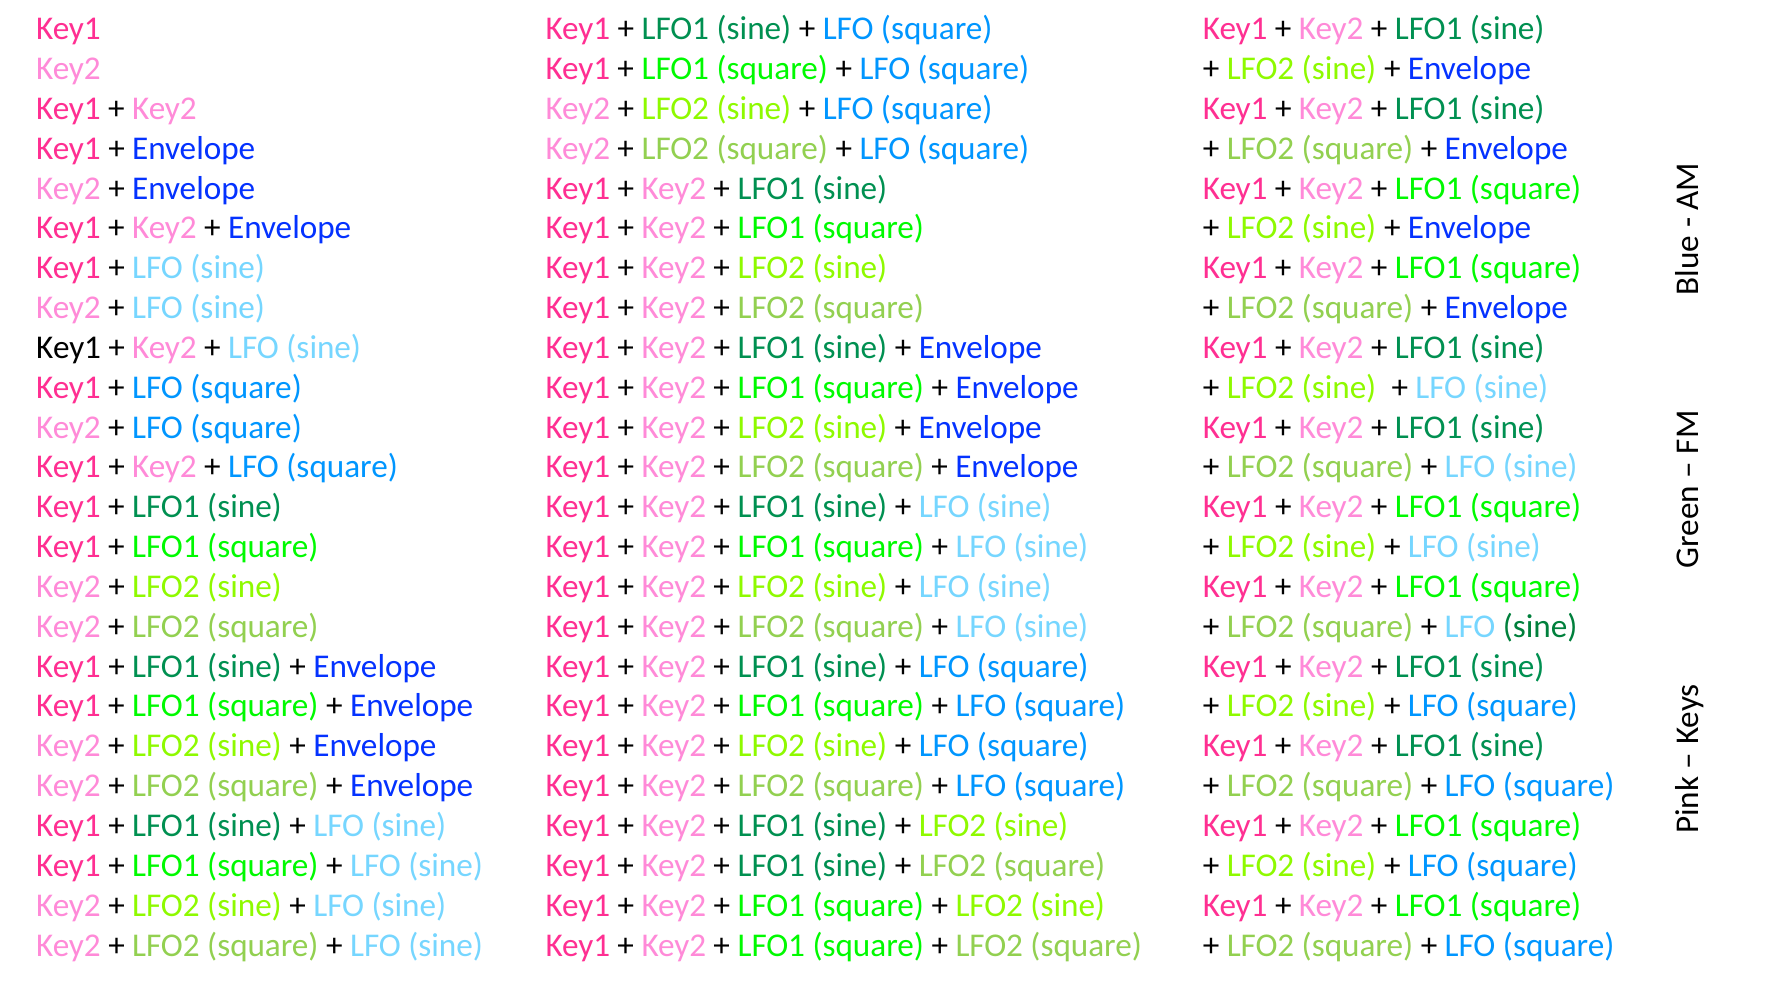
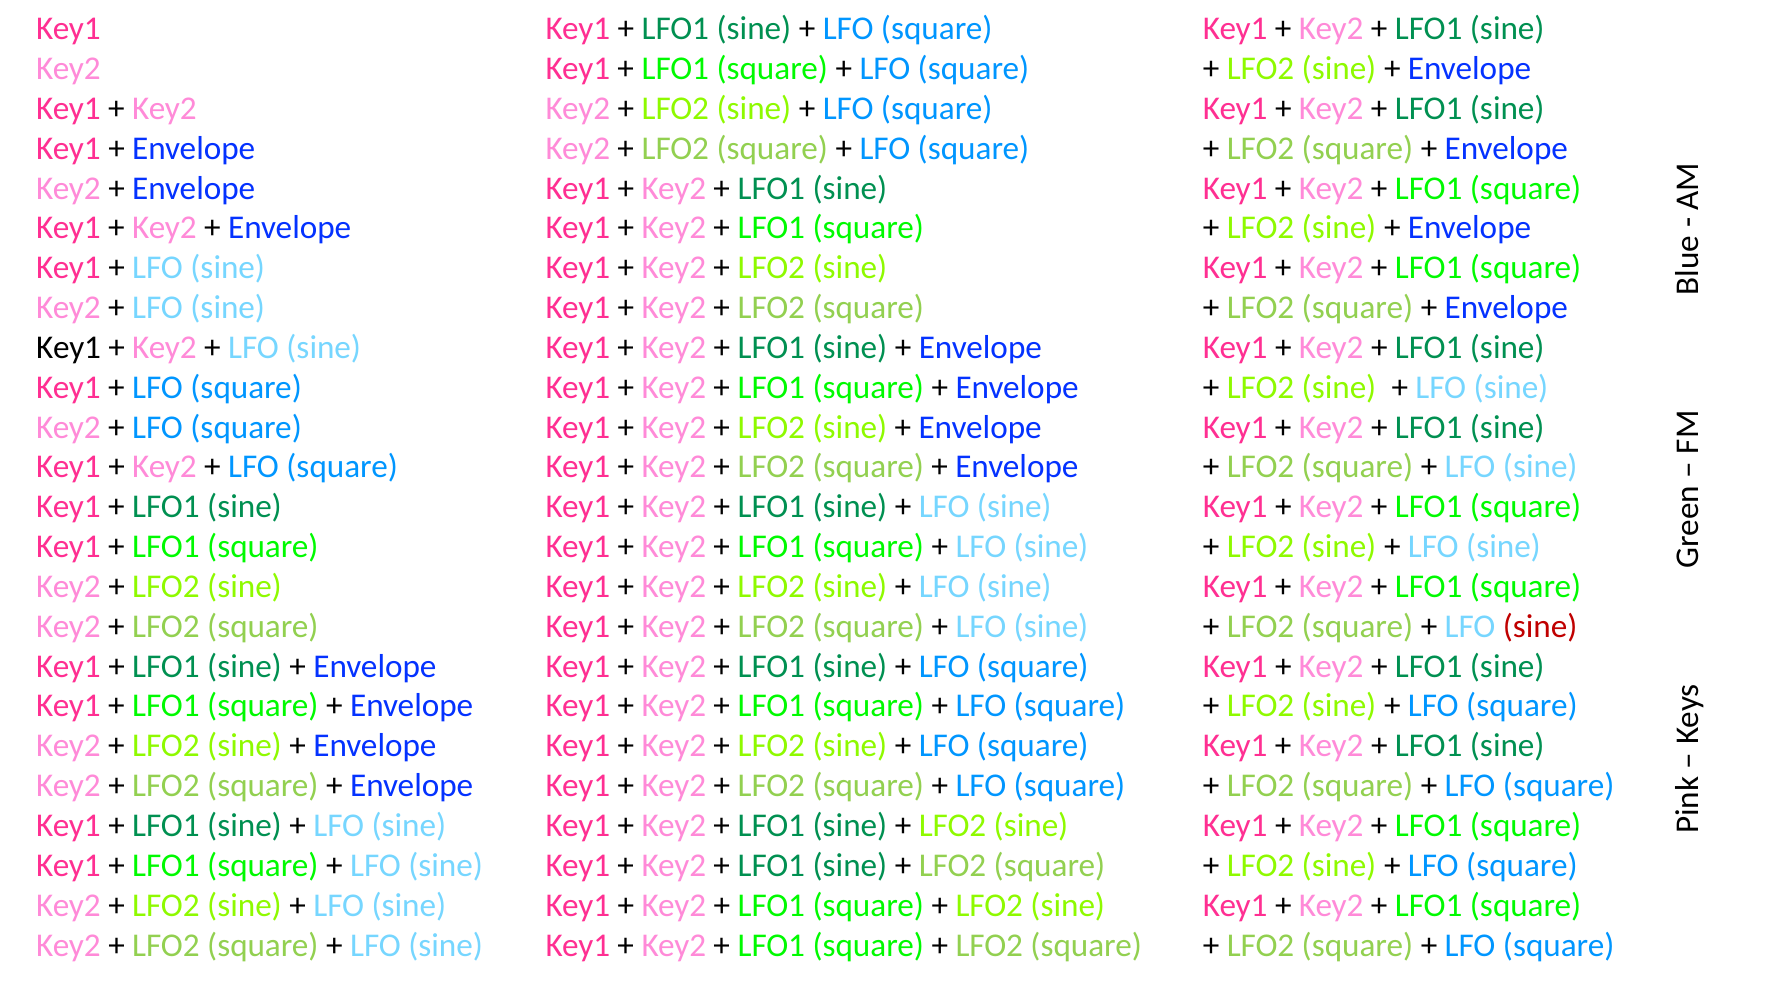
sine colour: green -> red (1540, 626)
